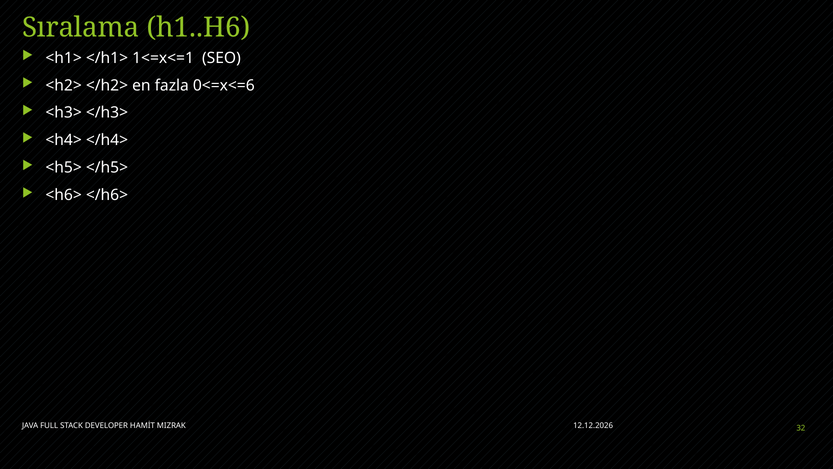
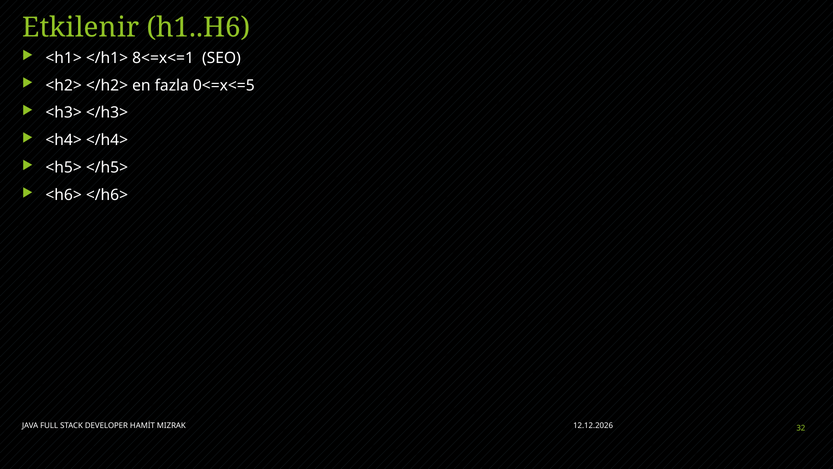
Sıralama: Sıralama -> Etkilenir (81, 28)
1<=x<=1: 1<=x<=1 -> 8<=x<=1 (163, 58)
0<=x<=6: 0<=x<=6 -> 0<=x<=5 (224, 85)
